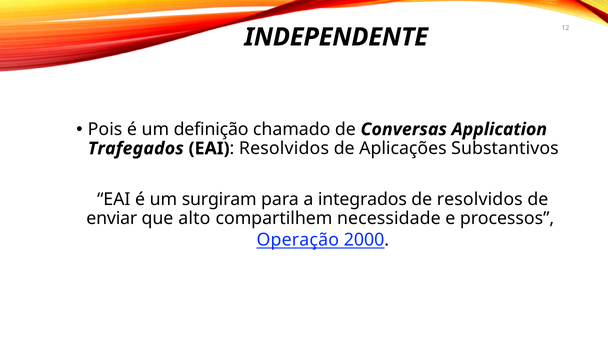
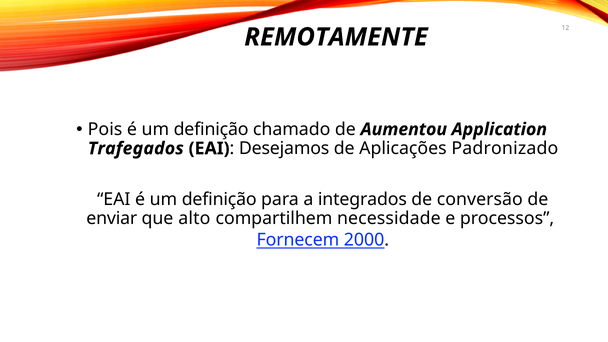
INDEPENDENTE: INDEPENDENTE -> REMOTAMENTE (336, 37)
Conversas: Conversas -> Aumentou (404, 129)
Resolvidos: Resolvidos -> Desejamos (284, 148)
Substantivos: Substantivos -> Padronizado (505, 148)
EAI é um surgiram: surgiram -> definição (219, 199)
de resolvidos: resolvidos -> conversão (480, 199)
Operação: Operação -> Fornecem (298, 240)
